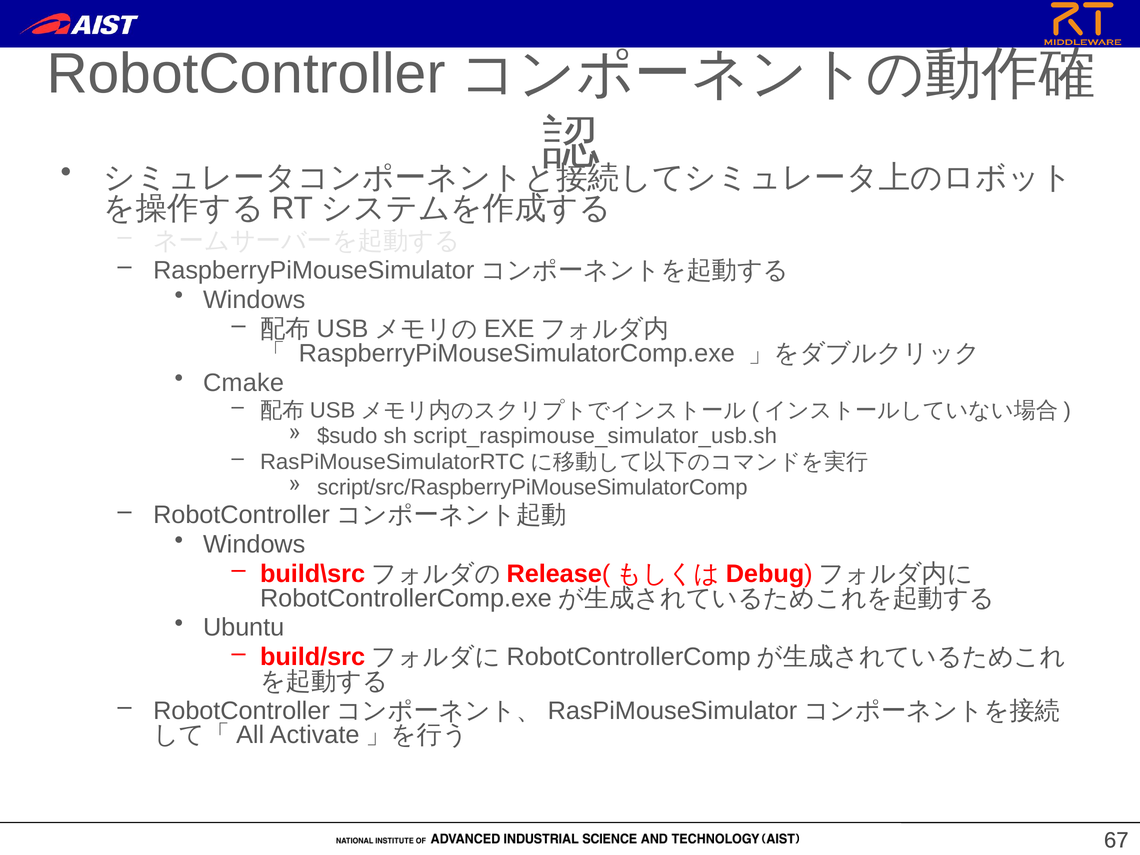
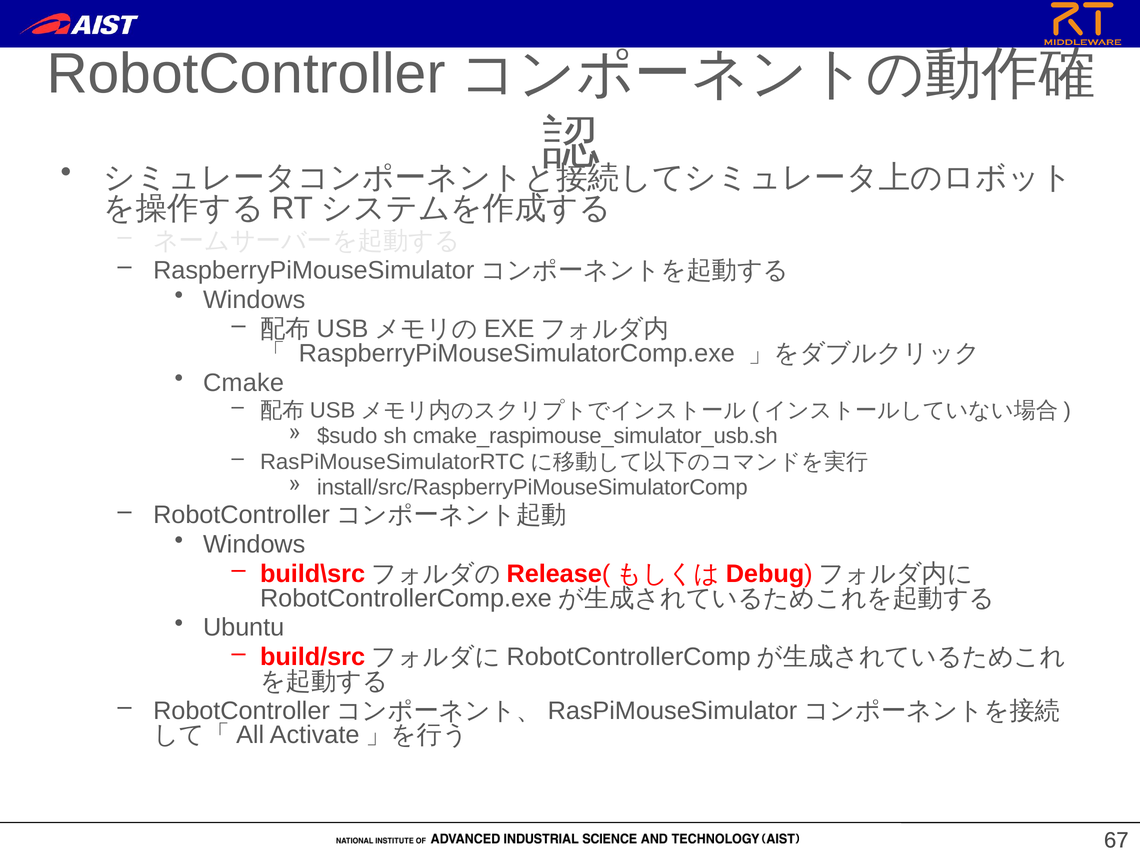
script_raspimouse_simulator_usb.sh: script_raspimouse_simulator_usb.sh -> cmake_raspimouse_simulator_usb.sh (595, 436)
script/src/RaspberryPiMouseSimulatorComp: script/src/RaspberryPiMouseSimulatorComp -> install/src/RaspberryPiMouseSimulatorComp (532, 487)
